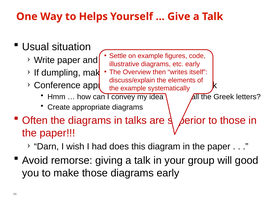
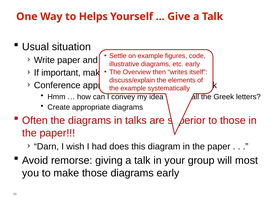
dumpling: dumpling -> important (61, 73)
good: good -> most (247, 160)
